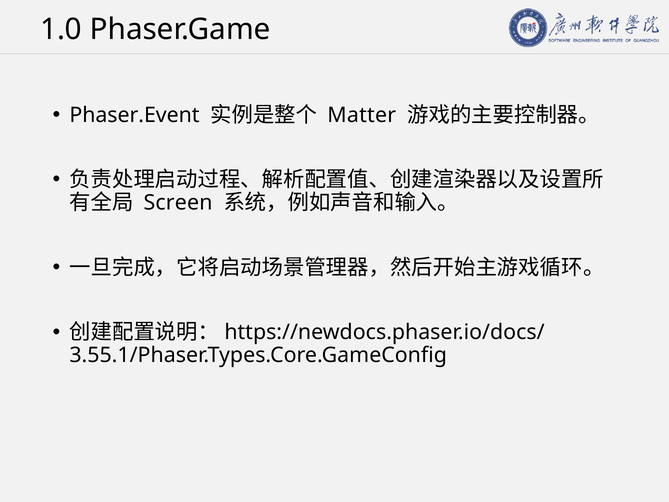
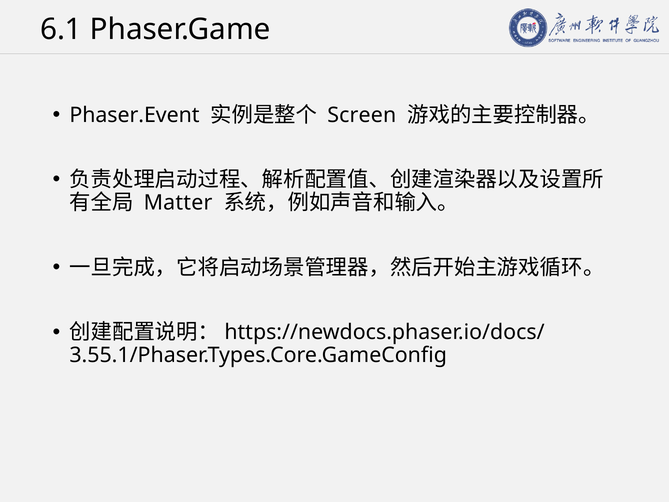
1.0: 1.0 -> 6.1 (61, 30)
Matter: Matter -> Screen (362, 115)
Screen: Screen -> Matter (178, 203)
